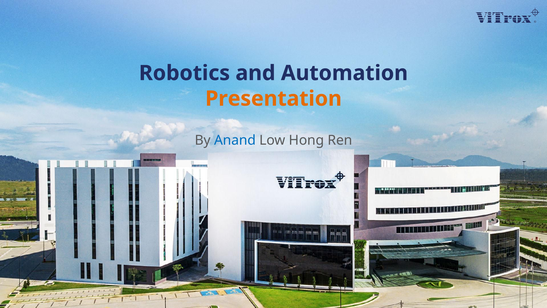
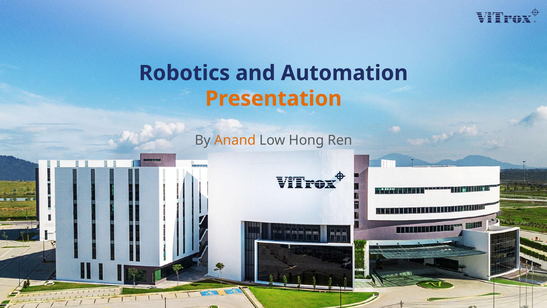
Anand colour: blue -> orange (235, 140)
